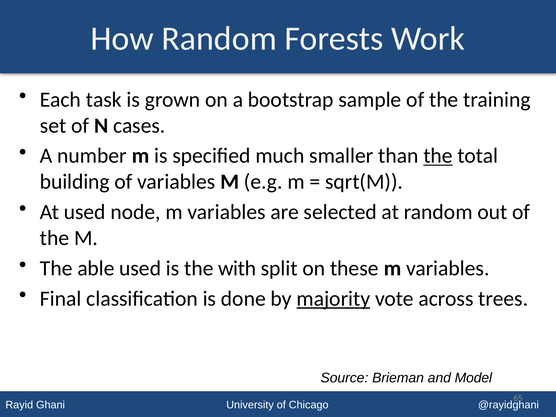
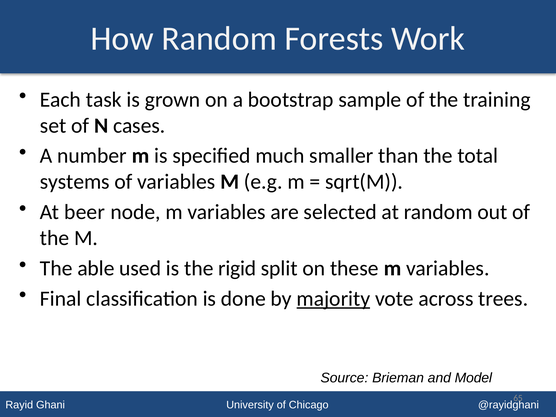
the underline: present -> none (438, 156)
building: building -> systems (75, 182)
At used: used -> beer (85, 212)
with: with -> rigid (237, 268)
